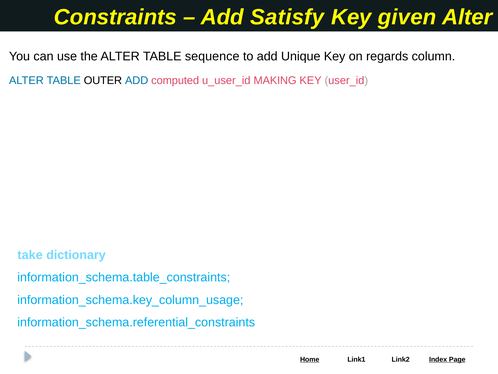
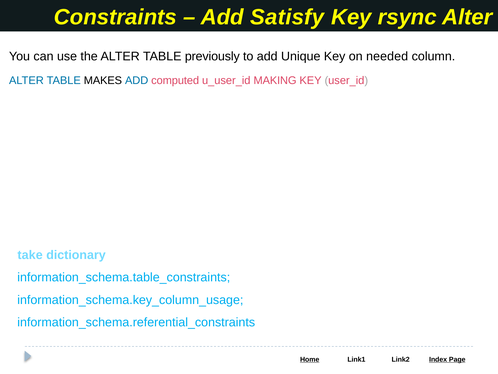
given: given -> rsync (407, 17)
sequence: sequence -> previously (212, 56)
regards: regards -> needed (387, 56)
OUTER: OUTER -> MAKES (103, 80)
